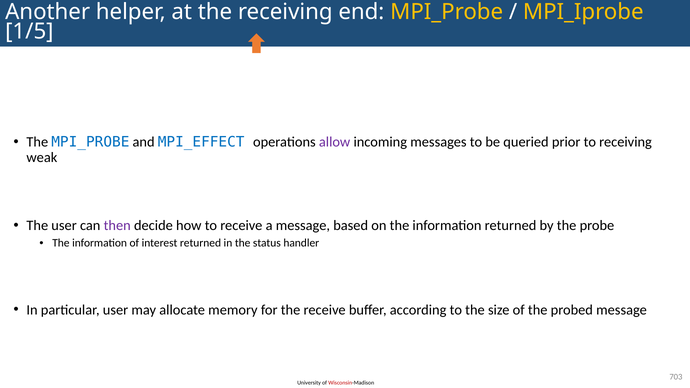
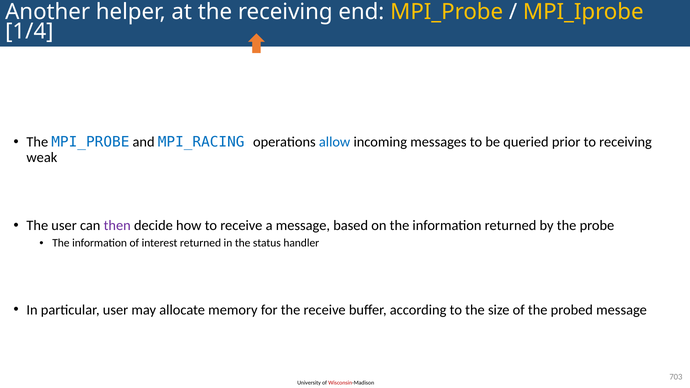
1/5: 1/5 -> 1/4 (29, 31)
MPI_EFFECT: MPI_EFFECT -> MPI_RACING (201, 142)
allow colour: purple -> blue (335, 142)
